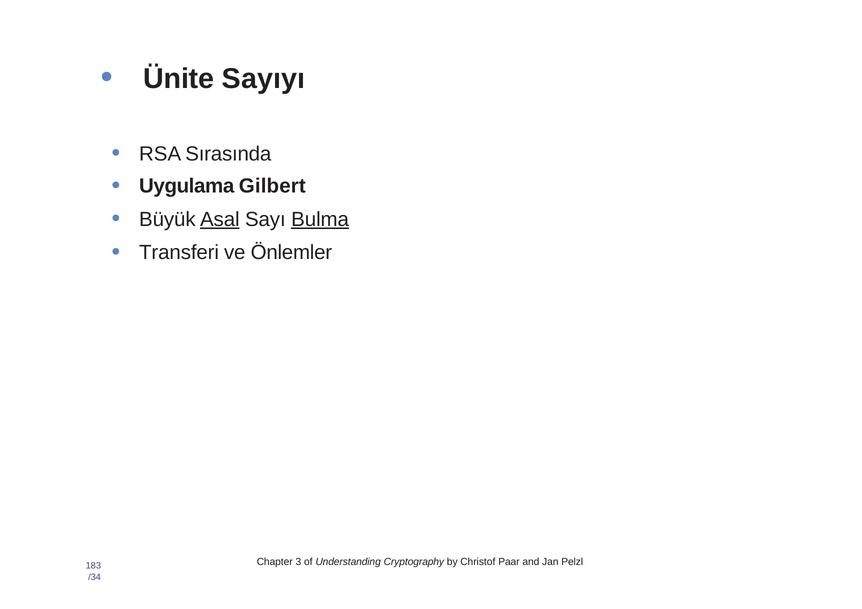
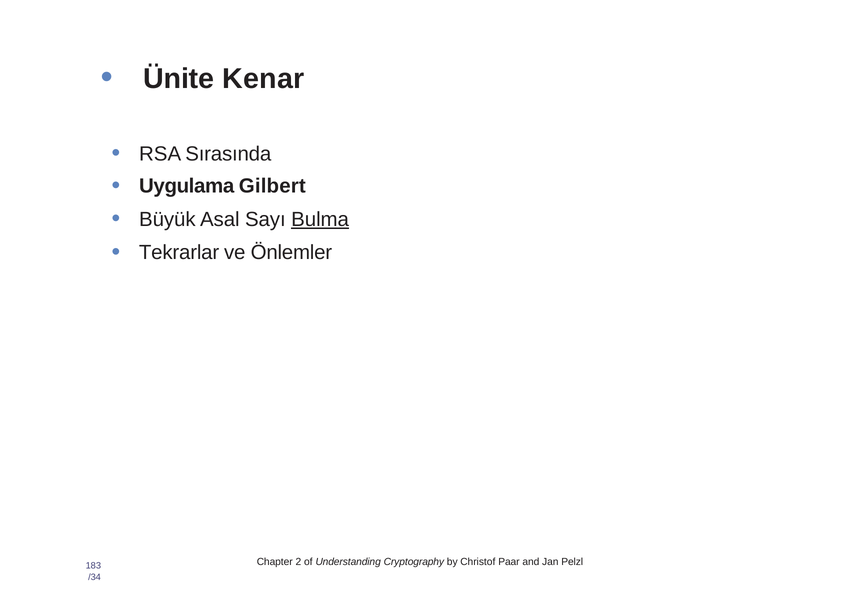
Sayıyı: Sayıyı -> Kenar (263, 79)
Asal underline: present -> none (220, 219)
Transferi: Transferi -> Tekrarlar (179, 253)
3: 3 -> 2 (298, 562)
